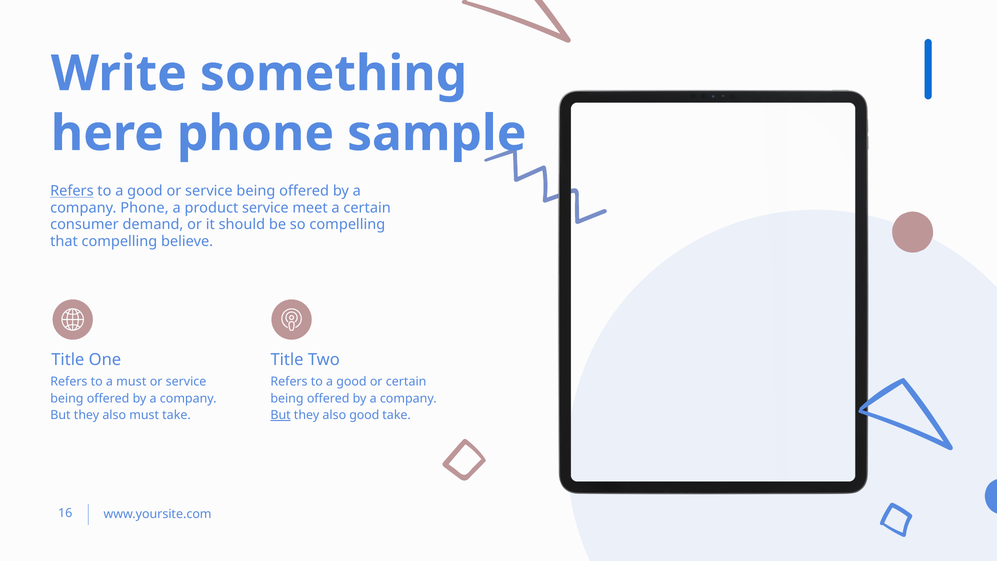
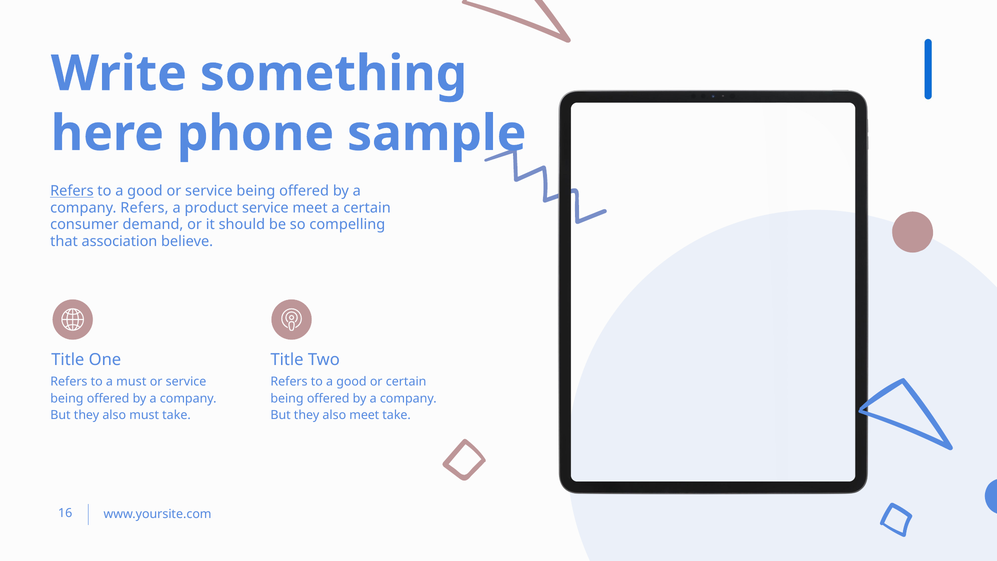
company Phone: Phone -> Refers (144, 208)
that compelling: compelling -> association (119, 241)
But underline: present -> none (281, 415)
also good: good -> meet (364, 415)
